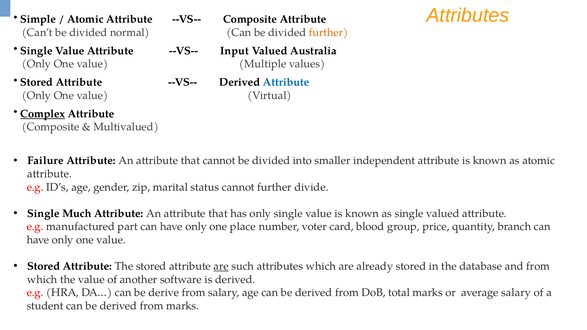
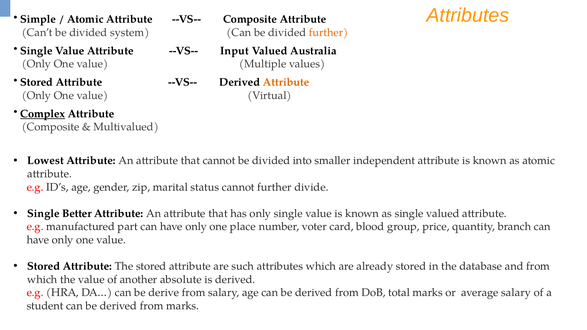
normal: normal -> system (130, 32)
Attribute colour: blue -> orange (286, 82)
Failure: Failure -> Lowest (46, 161)
Much: Much -> Better (77, 214)
are underline: present -> none (221, 266)
software: software -> absolute (181, 280)
